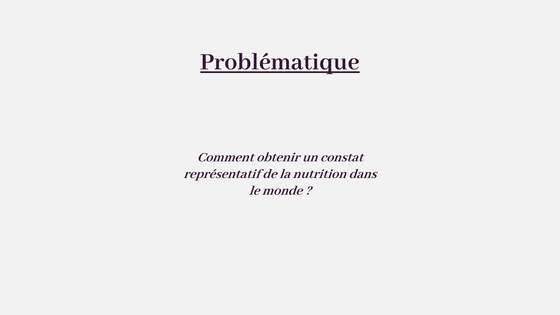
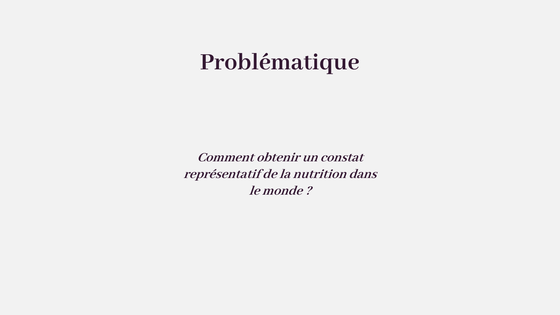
Problématique underline: present -> none (280, 61)
